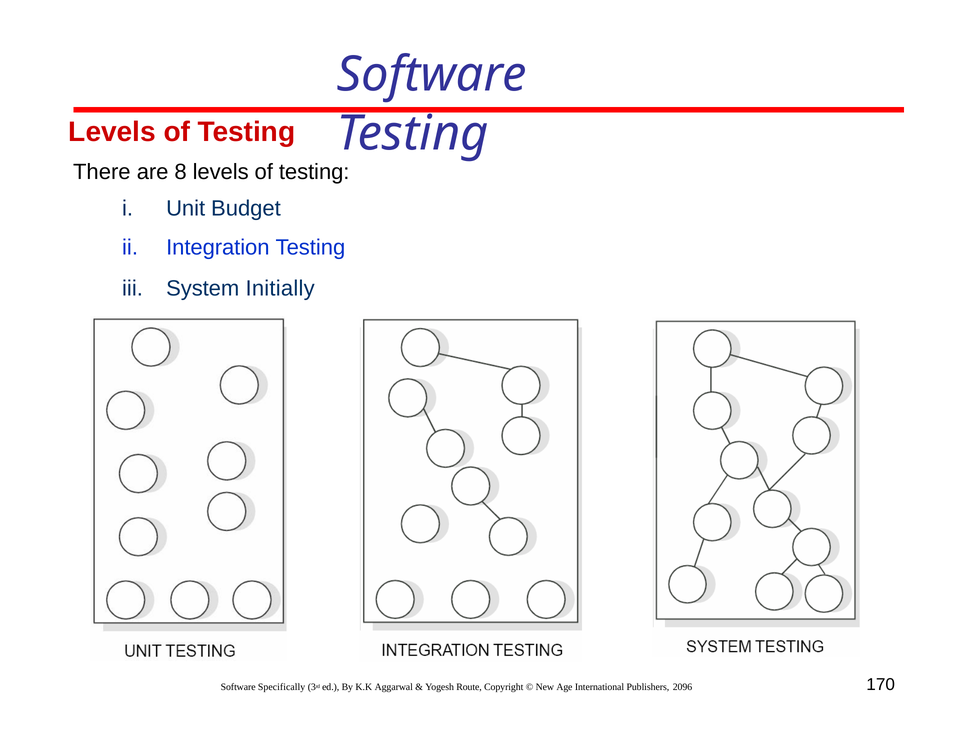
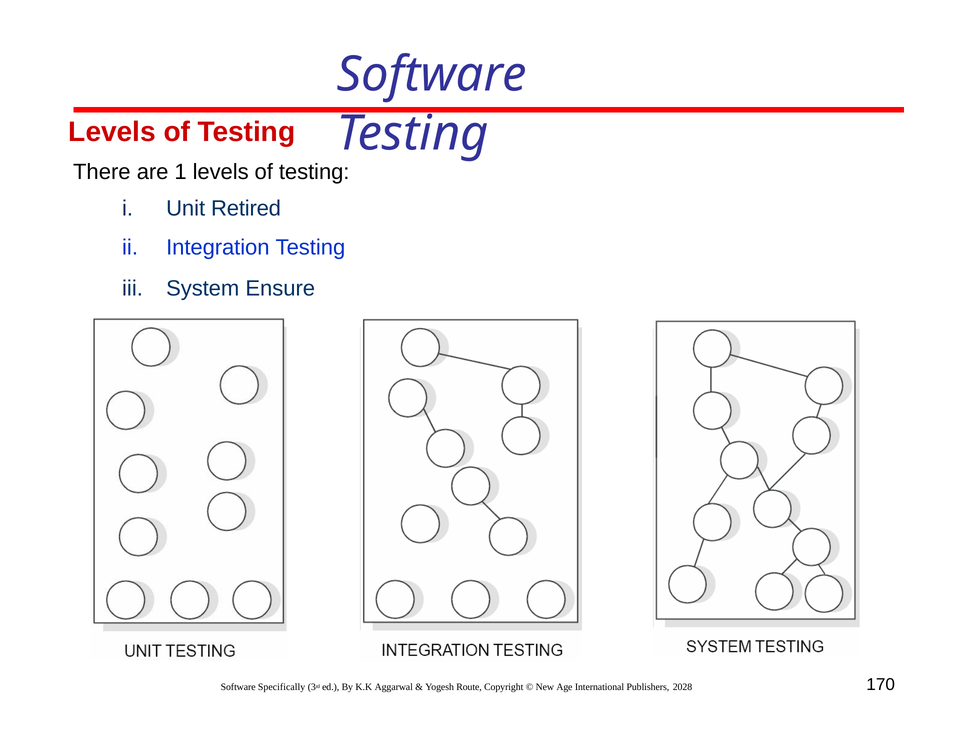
8: 8 -> 1 (181, 172)
Budget: Budget -> Retired (246, 208)
Initially: Initially -> Ensure (280, 288)
2096: 2096 -> 2028 (682, 687)
